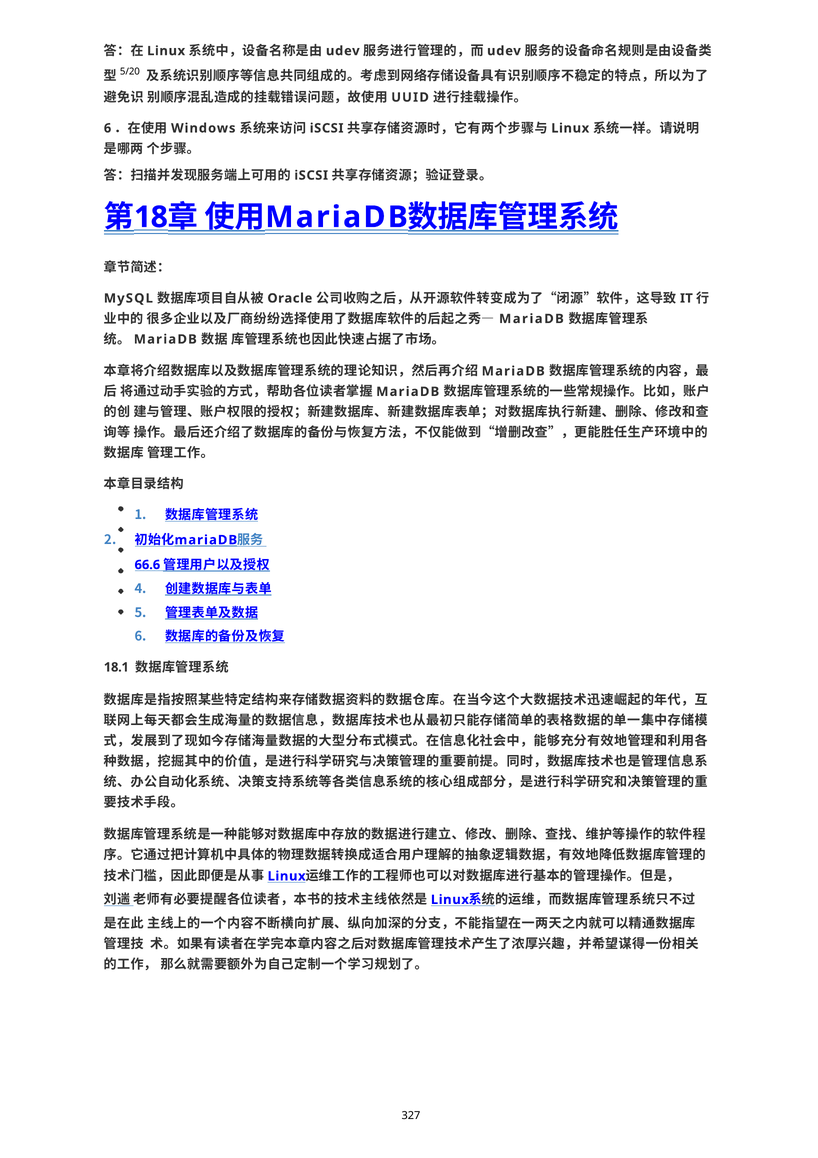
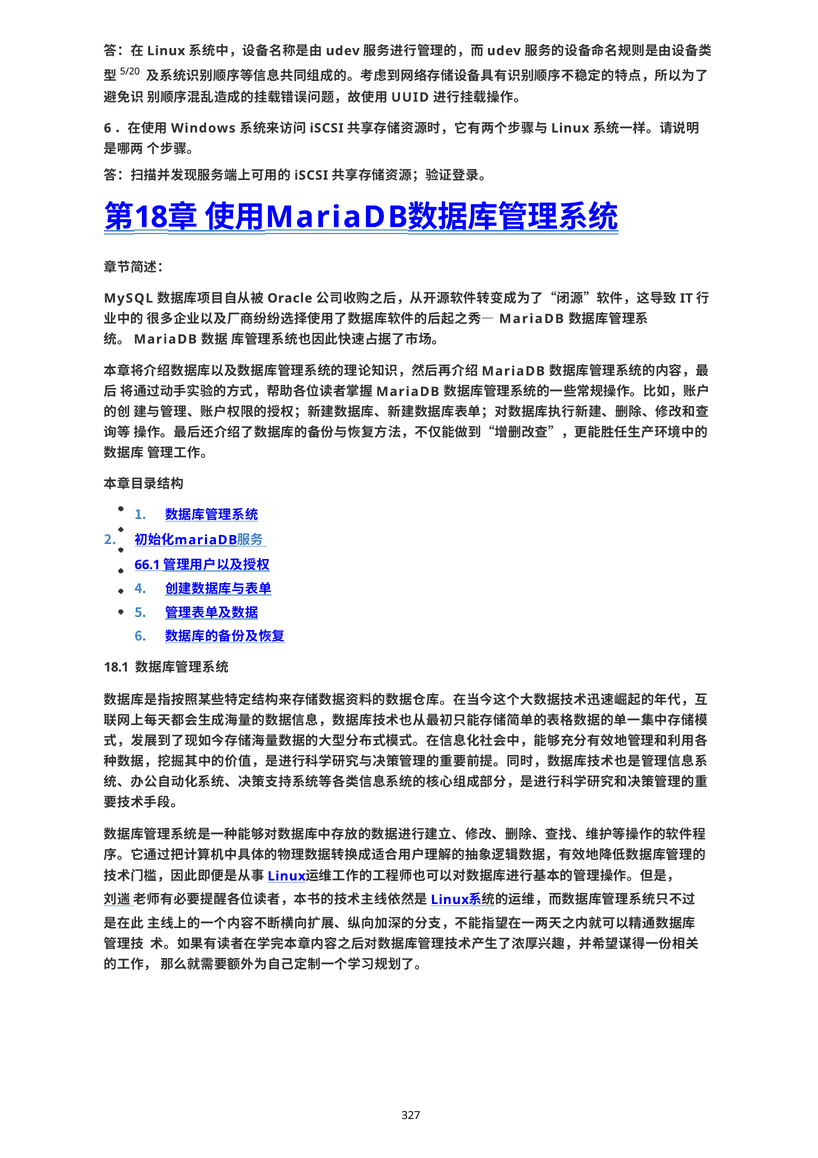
66.6: 66.6 -> 66.1 (147, 565)
